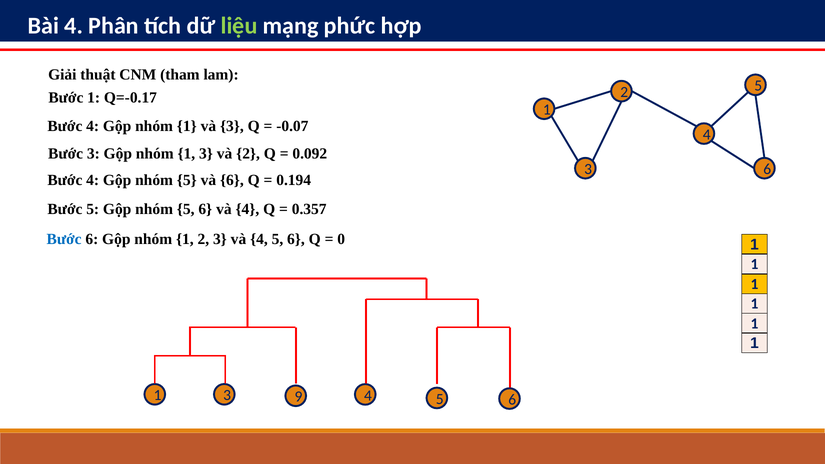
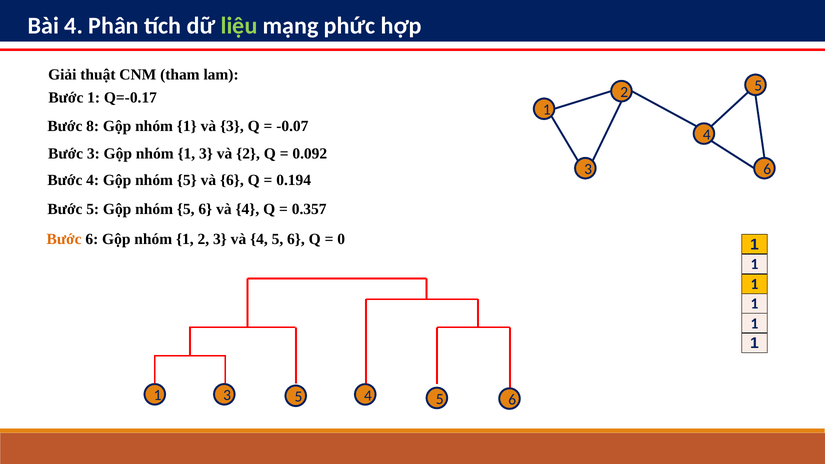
4: 4 -> 8 (93, 126)
Bước colour: blue -> orange (64, 239)
3 9: 9 -> 5 (299, 397)
